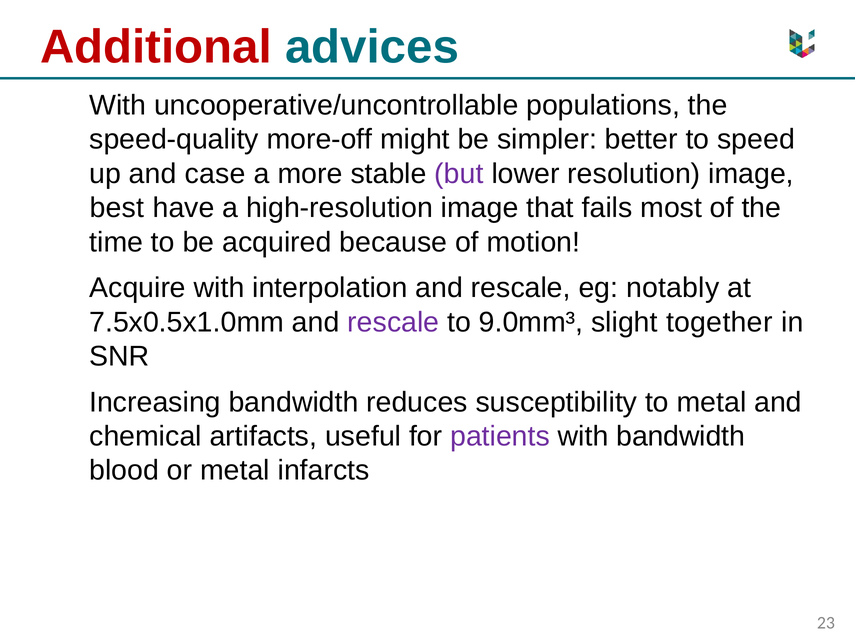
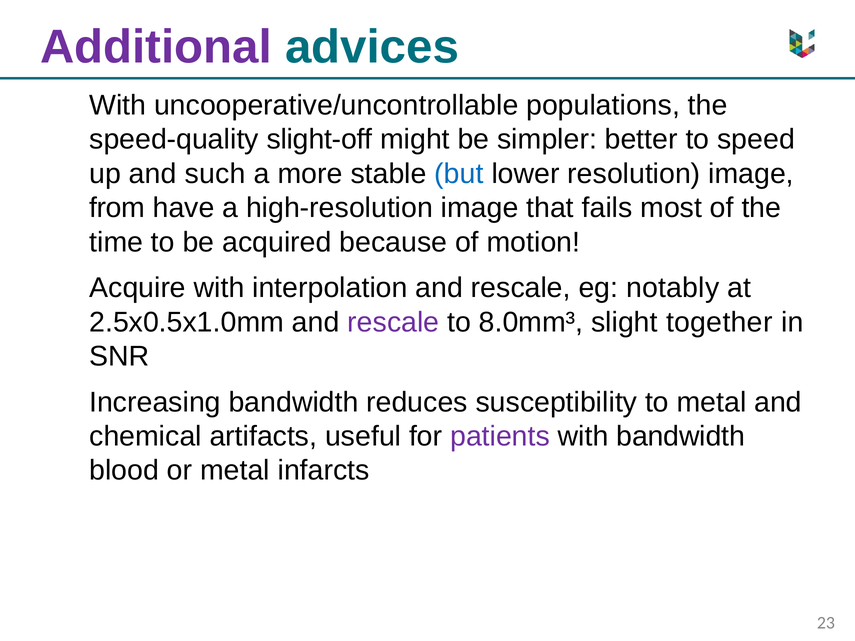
Additional colour: red -> purple (156, 47)
more-off: more-off -> slight-off (320, 140)
case: case -> such (215, 174)
but colour: purple -> blue (459, 174)
best: best -> from (117, 208)
7.5x0.5x1.0mm: 7.5x0.5x1.0mm -> 2.5x0.5x1.0mm (187, 322)
9.0mm³: 9.0mm³ -> 8.0mm³ (531, 322)
